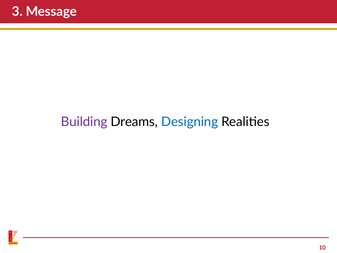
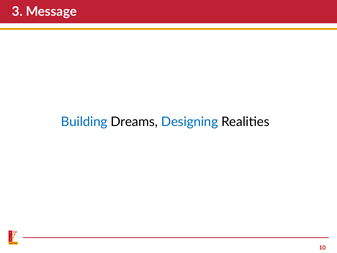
Building colour: purple -> blue (84, 122)
